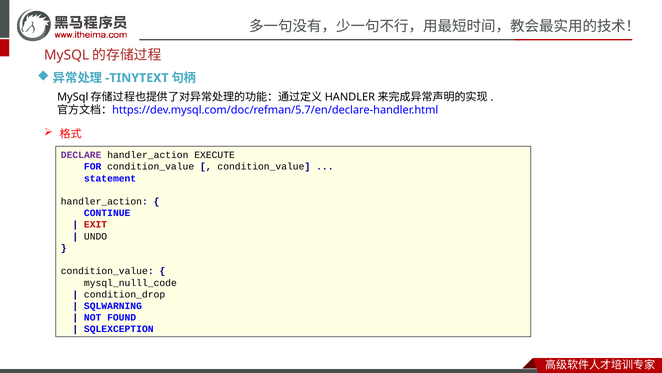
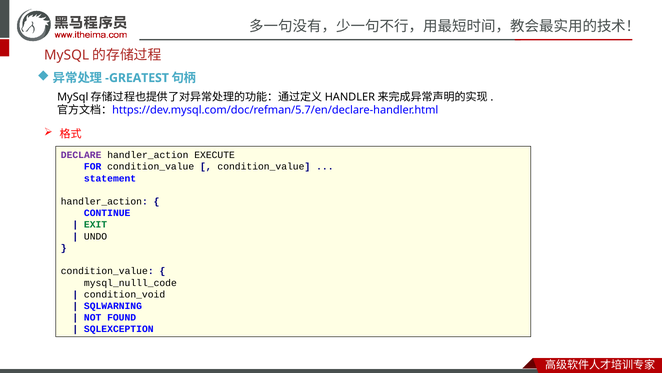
TINYTEXT: TINYTEXT -> GREATEST (137, 78)
EXIT colour: red -> green (96, 224)
condition_drop: condition_drop -> condition_void (125, 294)
